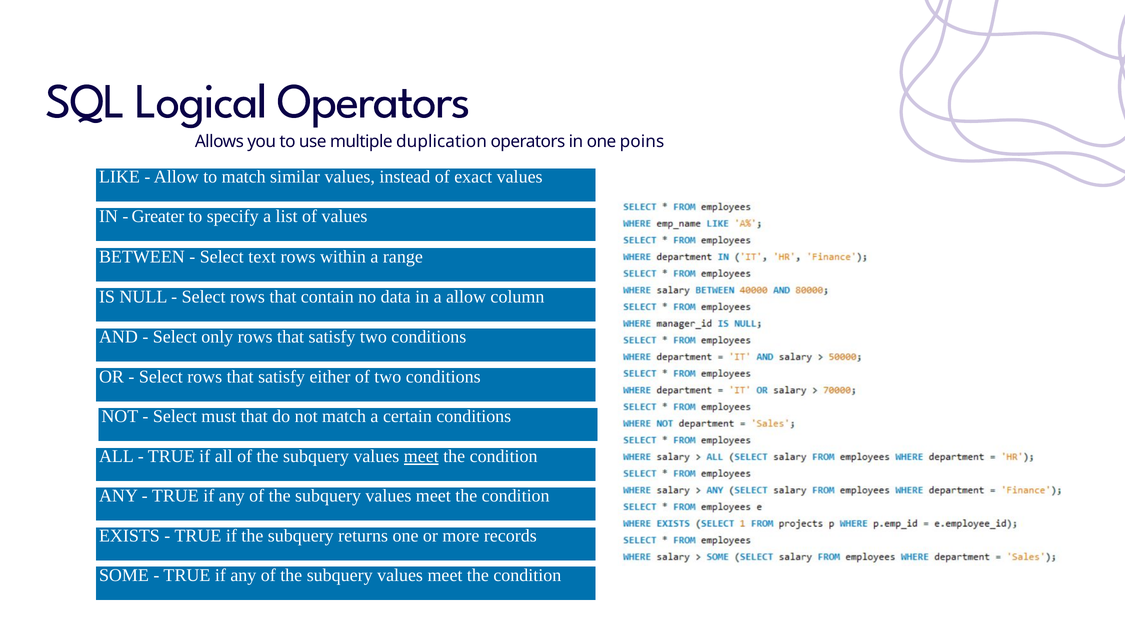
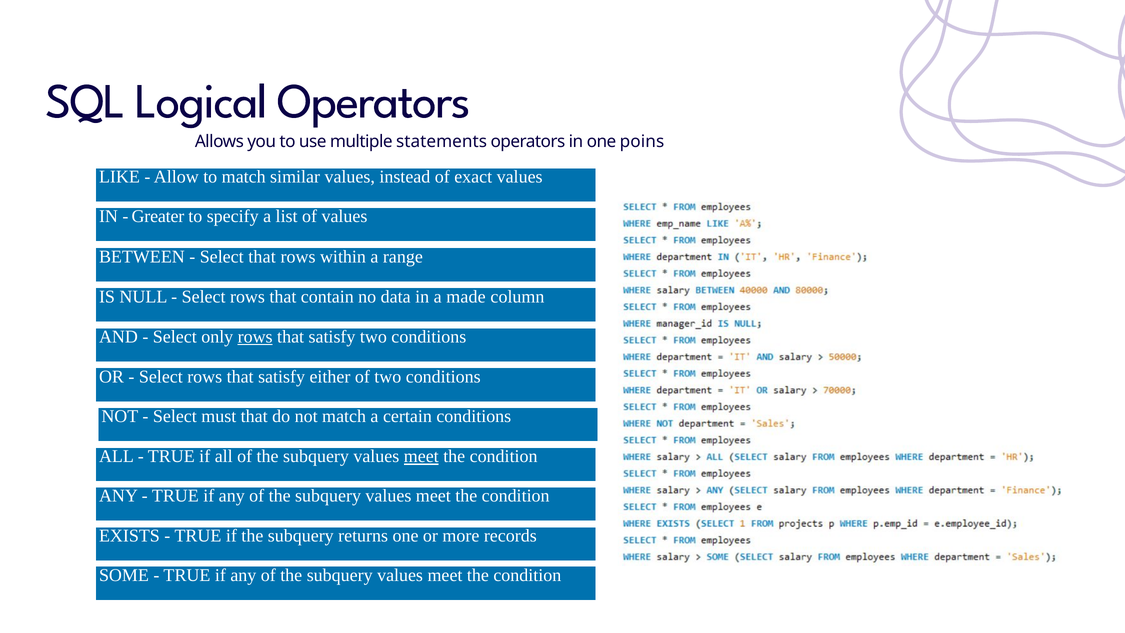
duplication: duplication -> statements (442, 141)
Select text: text -> that (262, 257)
a allow: allow -> made (466, 297)
rows underline: none -> present (255, 337)
